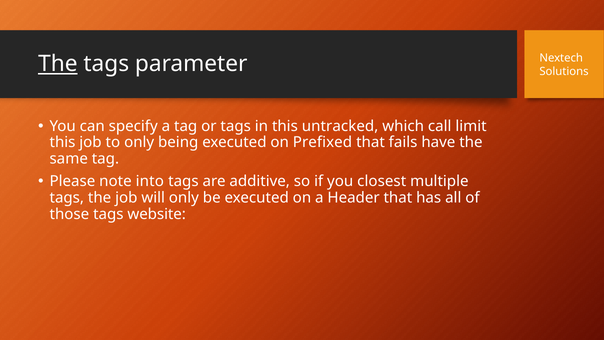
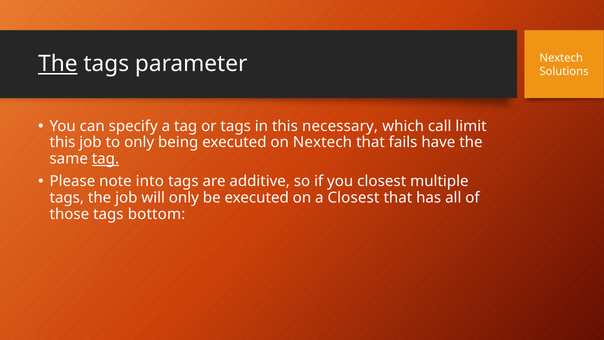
untracked: untracked -> necessary (340, 126)
on Prefixed: Prefixed -> Nextech (322, 142)
tag underline: none -> present (105, 159)
a Header: Header -> Closest (353, 198)
website: website -> bottom (157, 214)
